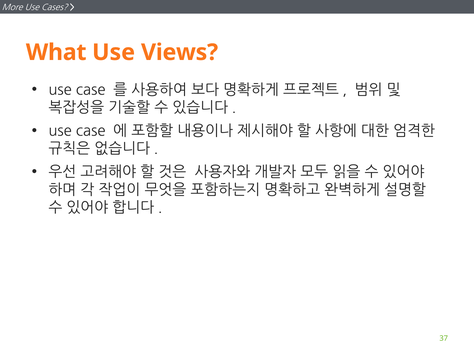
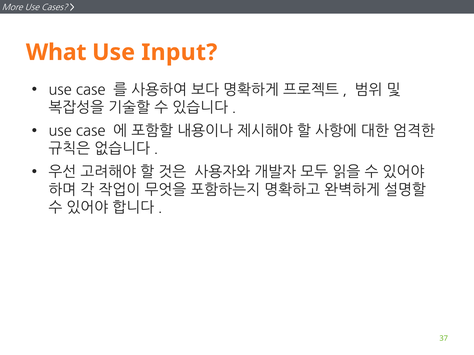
Views: Views -> Input (179, 52)
